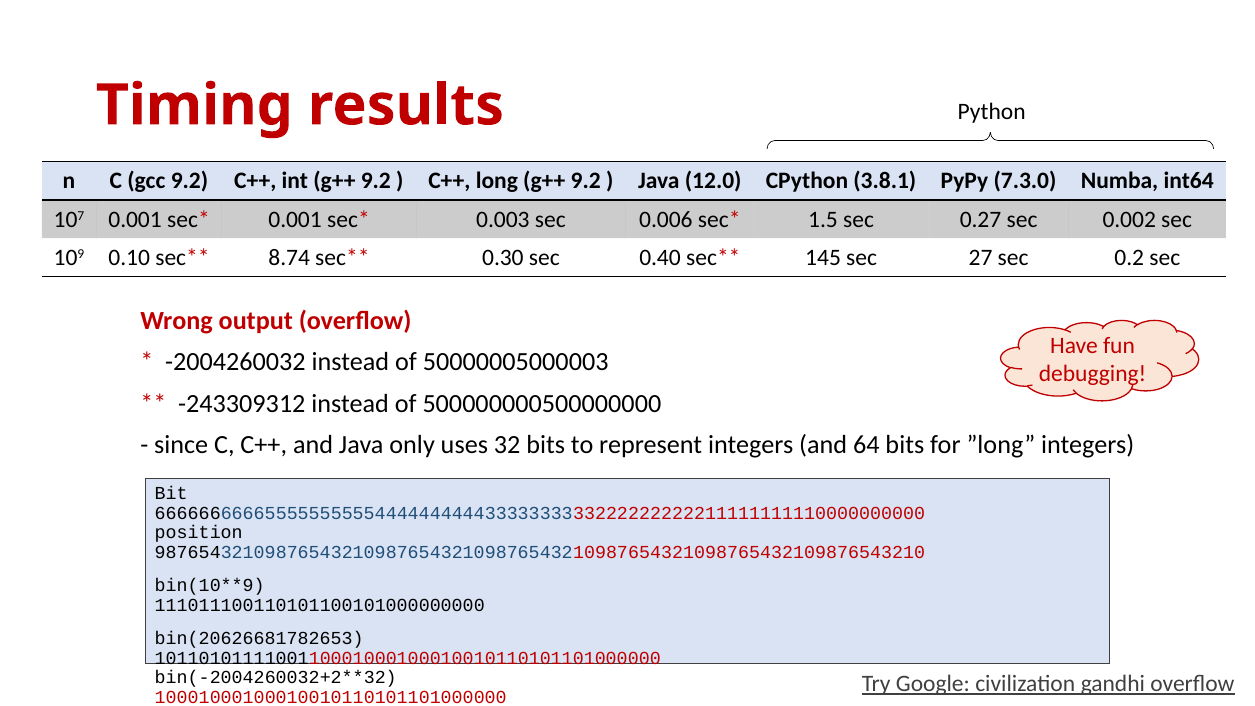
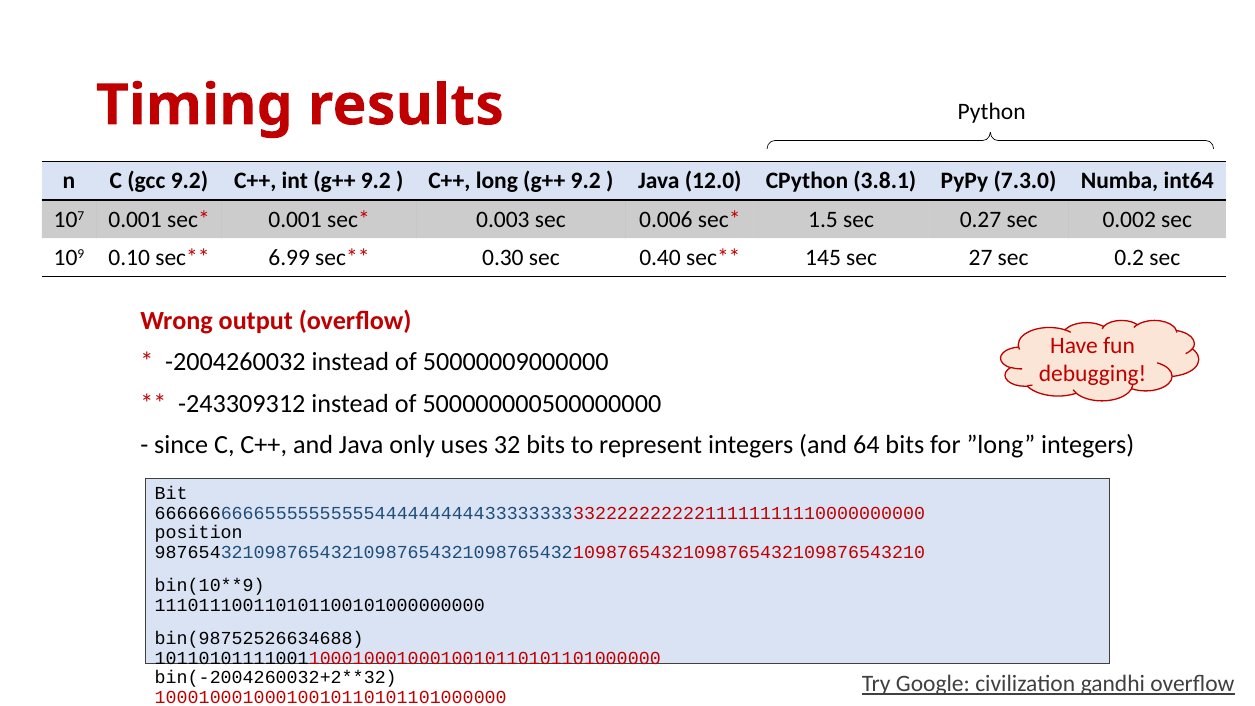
8.74: 8.74 -> 6.99 (289, 257)
50000005000003: 50000005000003 -> 50000009000000 (516, 362)
bin(20626681782653: bin(20626681782653 -> bin(98752526634688 (259, 638)
